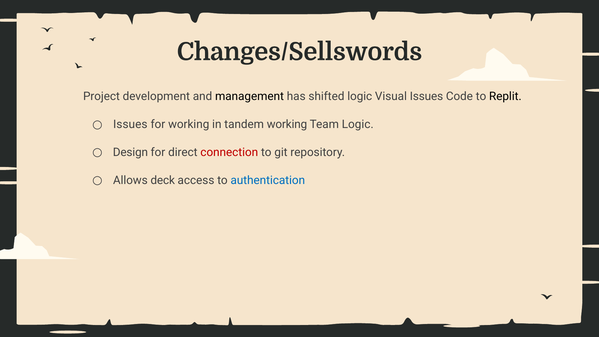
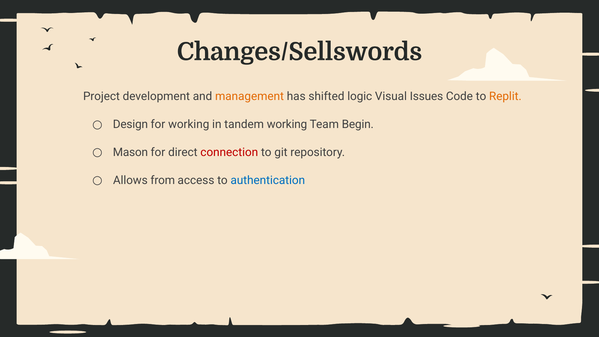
management colour: black -> orange (250, 96)
Replit colour: black -> orange (505, 96)
Issues: Issues -> Design (130, 124)
Team Logic: Logic -> Begin (358, 124)
Design: Design -> Mason (130, 152)
deck: deck -> from (163, 180)
